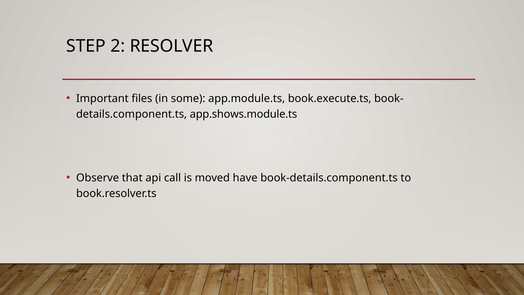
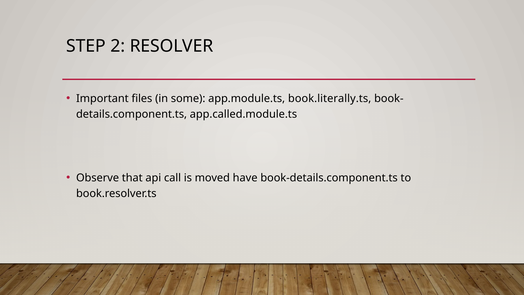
book.execute.ts: book.execute.ts -> book.literally.ts (330, 99)
app.shows.module.ts: app.shows.module.ts -> app.called.module.ts (243, 114)
